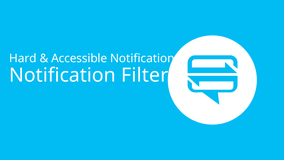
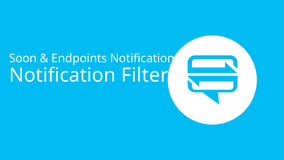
Hard: Hard -> Soon (23, 58)
Accessible: Accessible -> Endpoints (79, 58)
